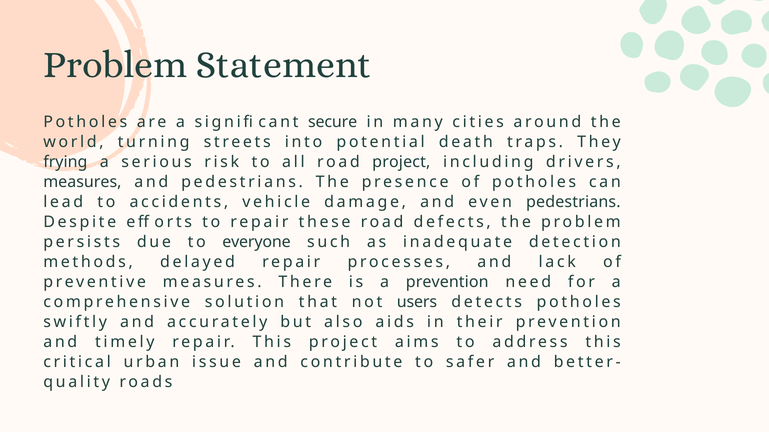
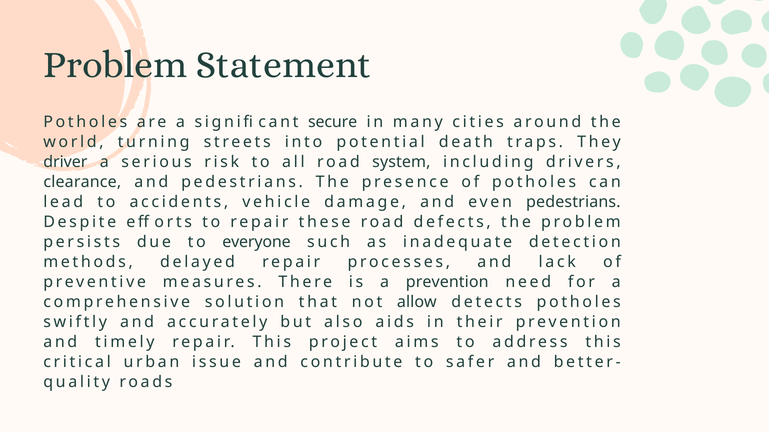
frying: frying -> driver (65, 162)
road project: project -> system (401, 162)
measures: measures -> clearance (82, 182)
users: users -> allow (417, 302)
